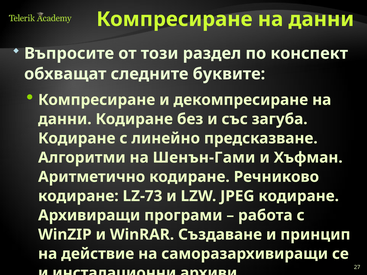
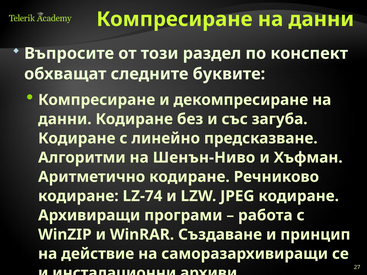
Шенън-Гами: Шенън-Гами -> Шенън-Ниво (204, 158)
LZ-73: LZ-73 -> LZ-74 (142, 196)
